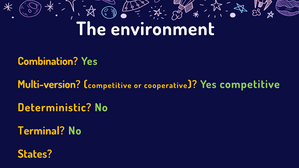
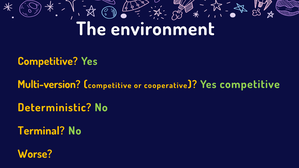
Combination: Combination -> Competitive (48, 61)
States: States -> Worse (35, 154)
